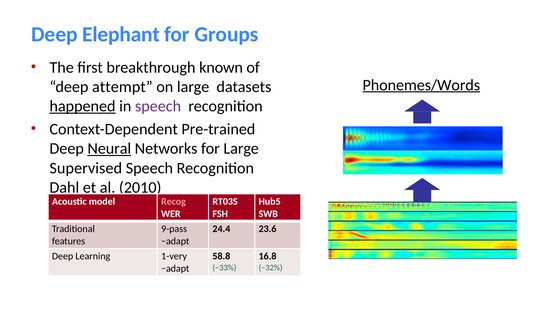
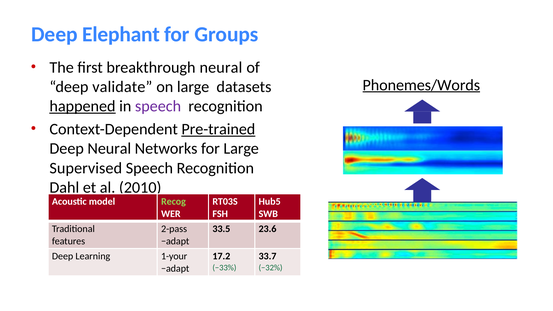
breakthrough known: known -> neural (221, 67)
attempt: attempt -> validate (122, 87)
Pre-trained underline: none -> present (218, 129)
Neural underline: present -> none (109, 149)
Recog colour: pink -> light green (174, 202)
9-pass: 9-pass -> 2-pass (174, 229)
24.4: 24.4 -> 33.5 (221, 229)
1-very: 1-very -> 1-your (174, 256)
58.8: 58.8 -> 17.2 (221, 256)
16.8: 16.8 -> 33.7 (268, 256)
